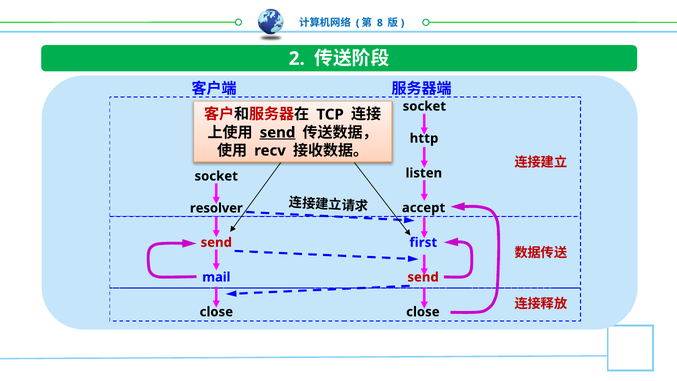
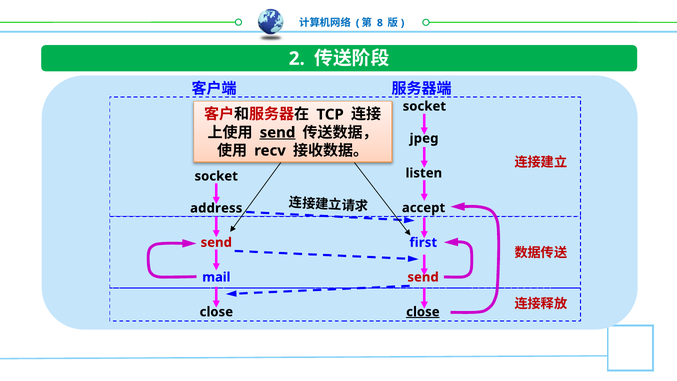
http: http -> jpeg (424, 138)
resolver: resolver -> address (216, 208)
close underline: none -> present (423, 312)
